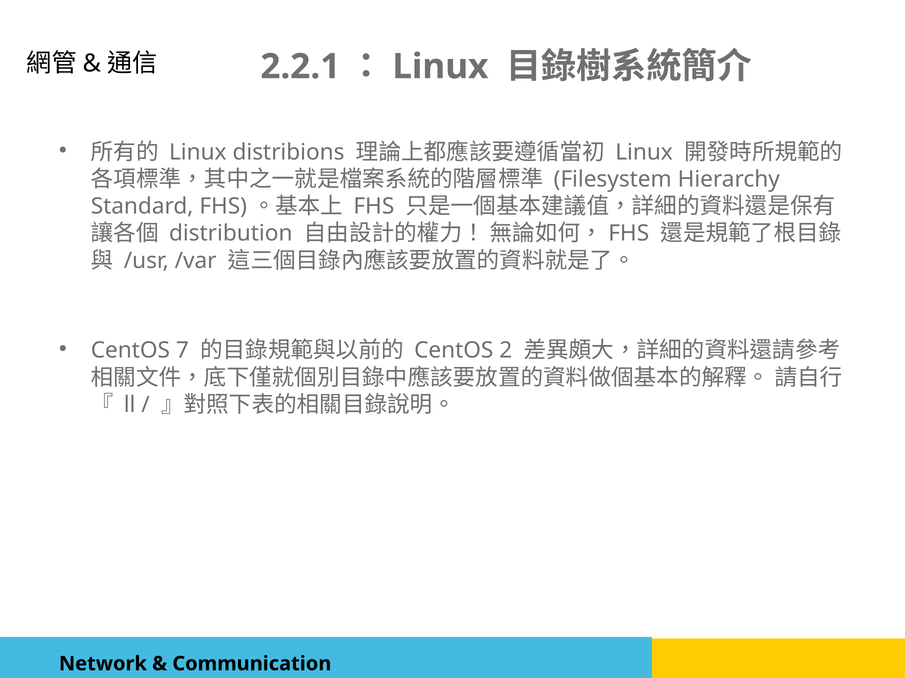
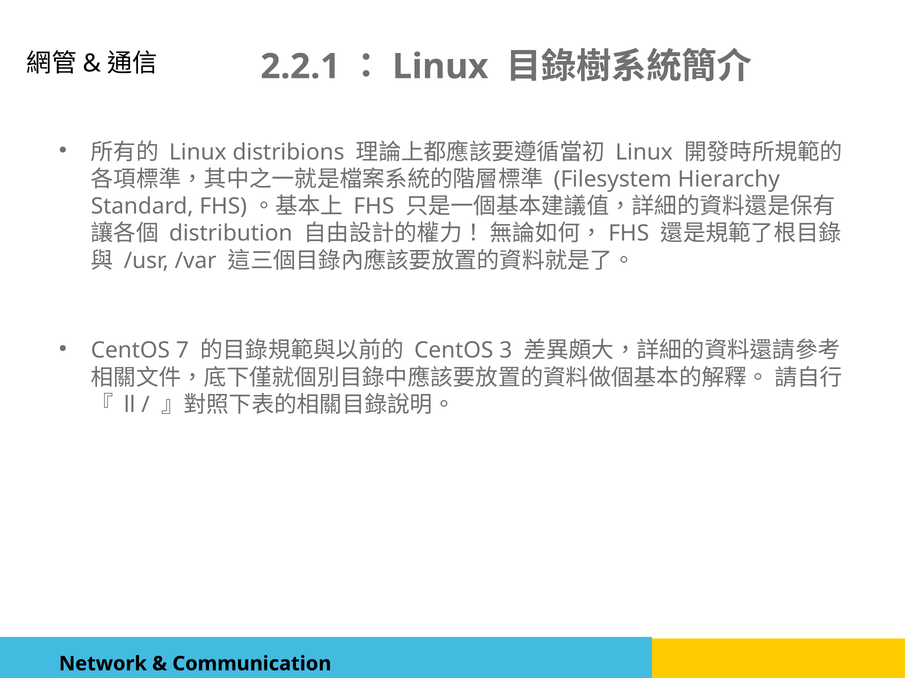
2: 2 -> 3 (506, 351)
